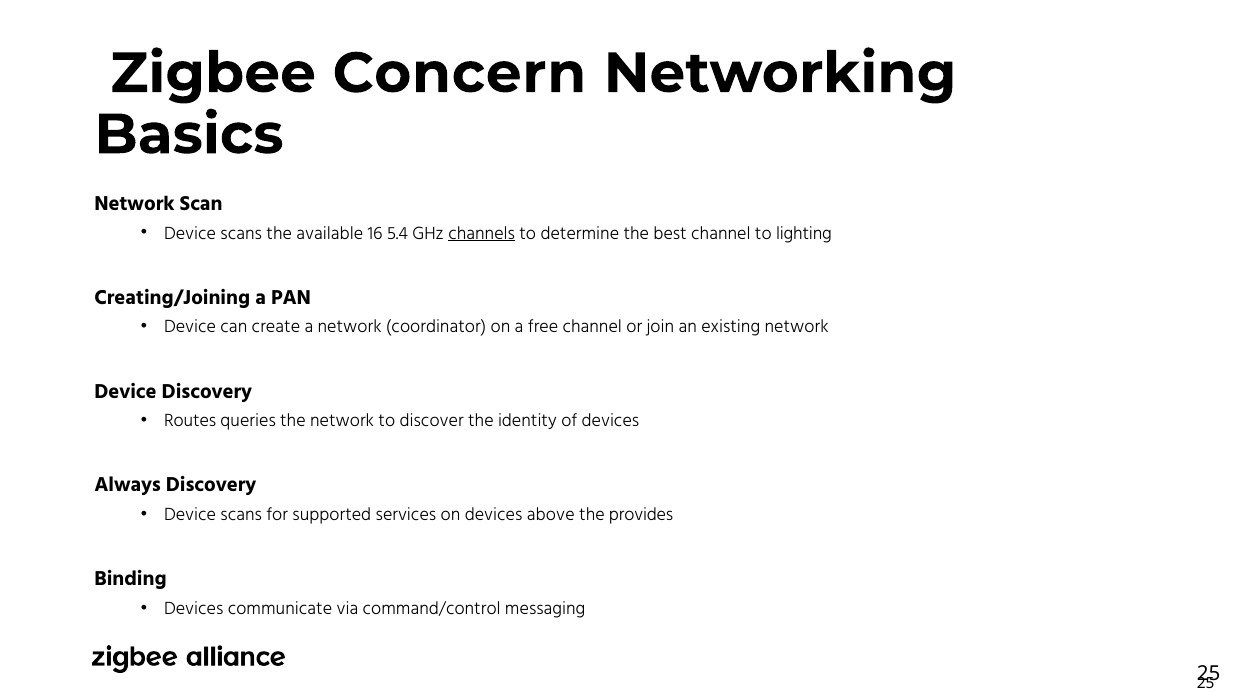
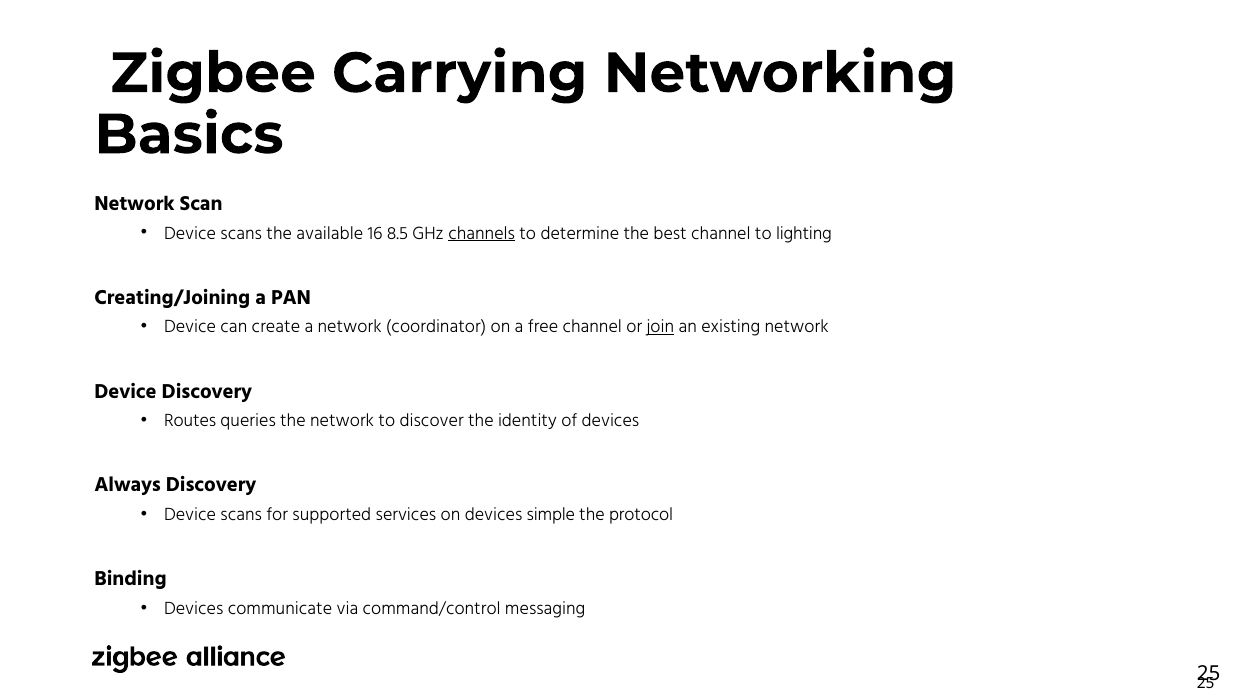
Concern: Concern -> Carrying (460, 73)
5.4: 5.4 -> 8.5 (397, 233)
join underline: none -> present (660, 327)
above: above -> simple (551, 515)
provides: provides -> protocol (641, 515)
